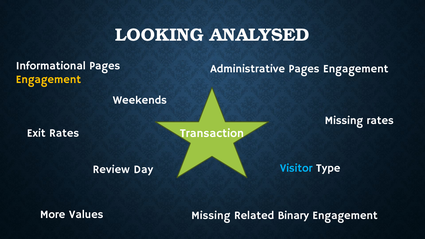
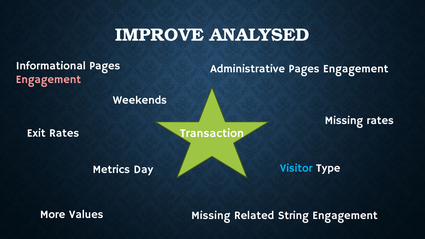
LOOKING: LOOKING -> IMPROVE (160, 35)
Engagement colour: yellow -> pink (48, 79)
Review: Review -> Metrics (111, 170)
Binary: Binary -> String (293, 215)
